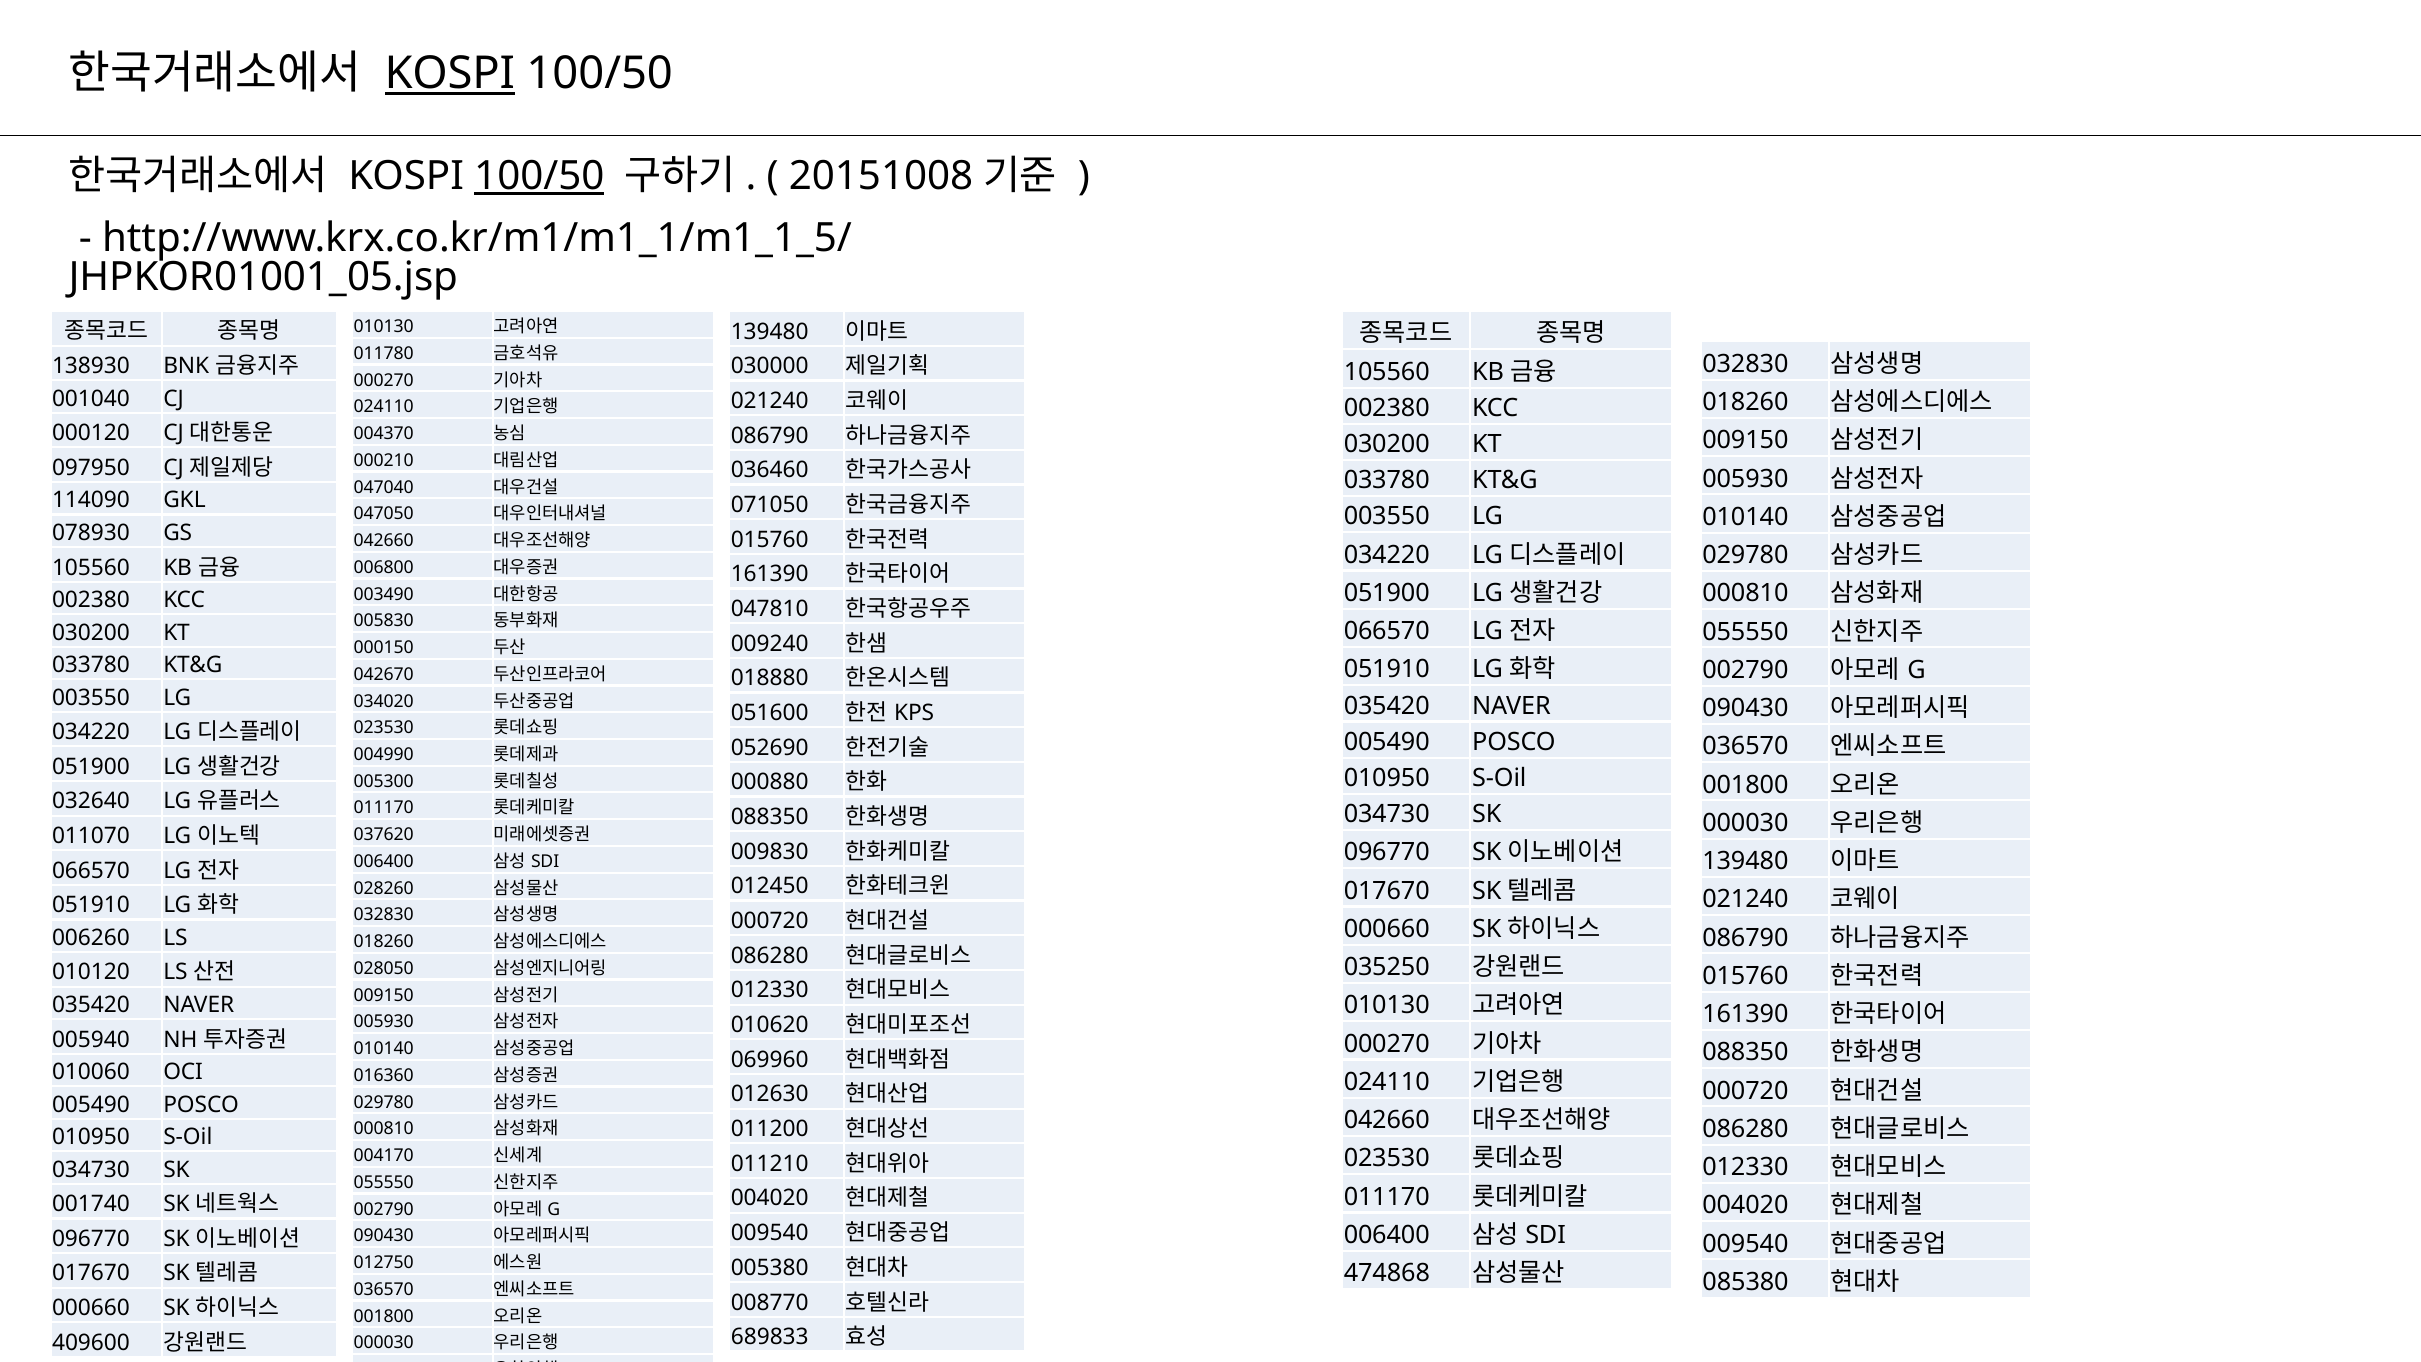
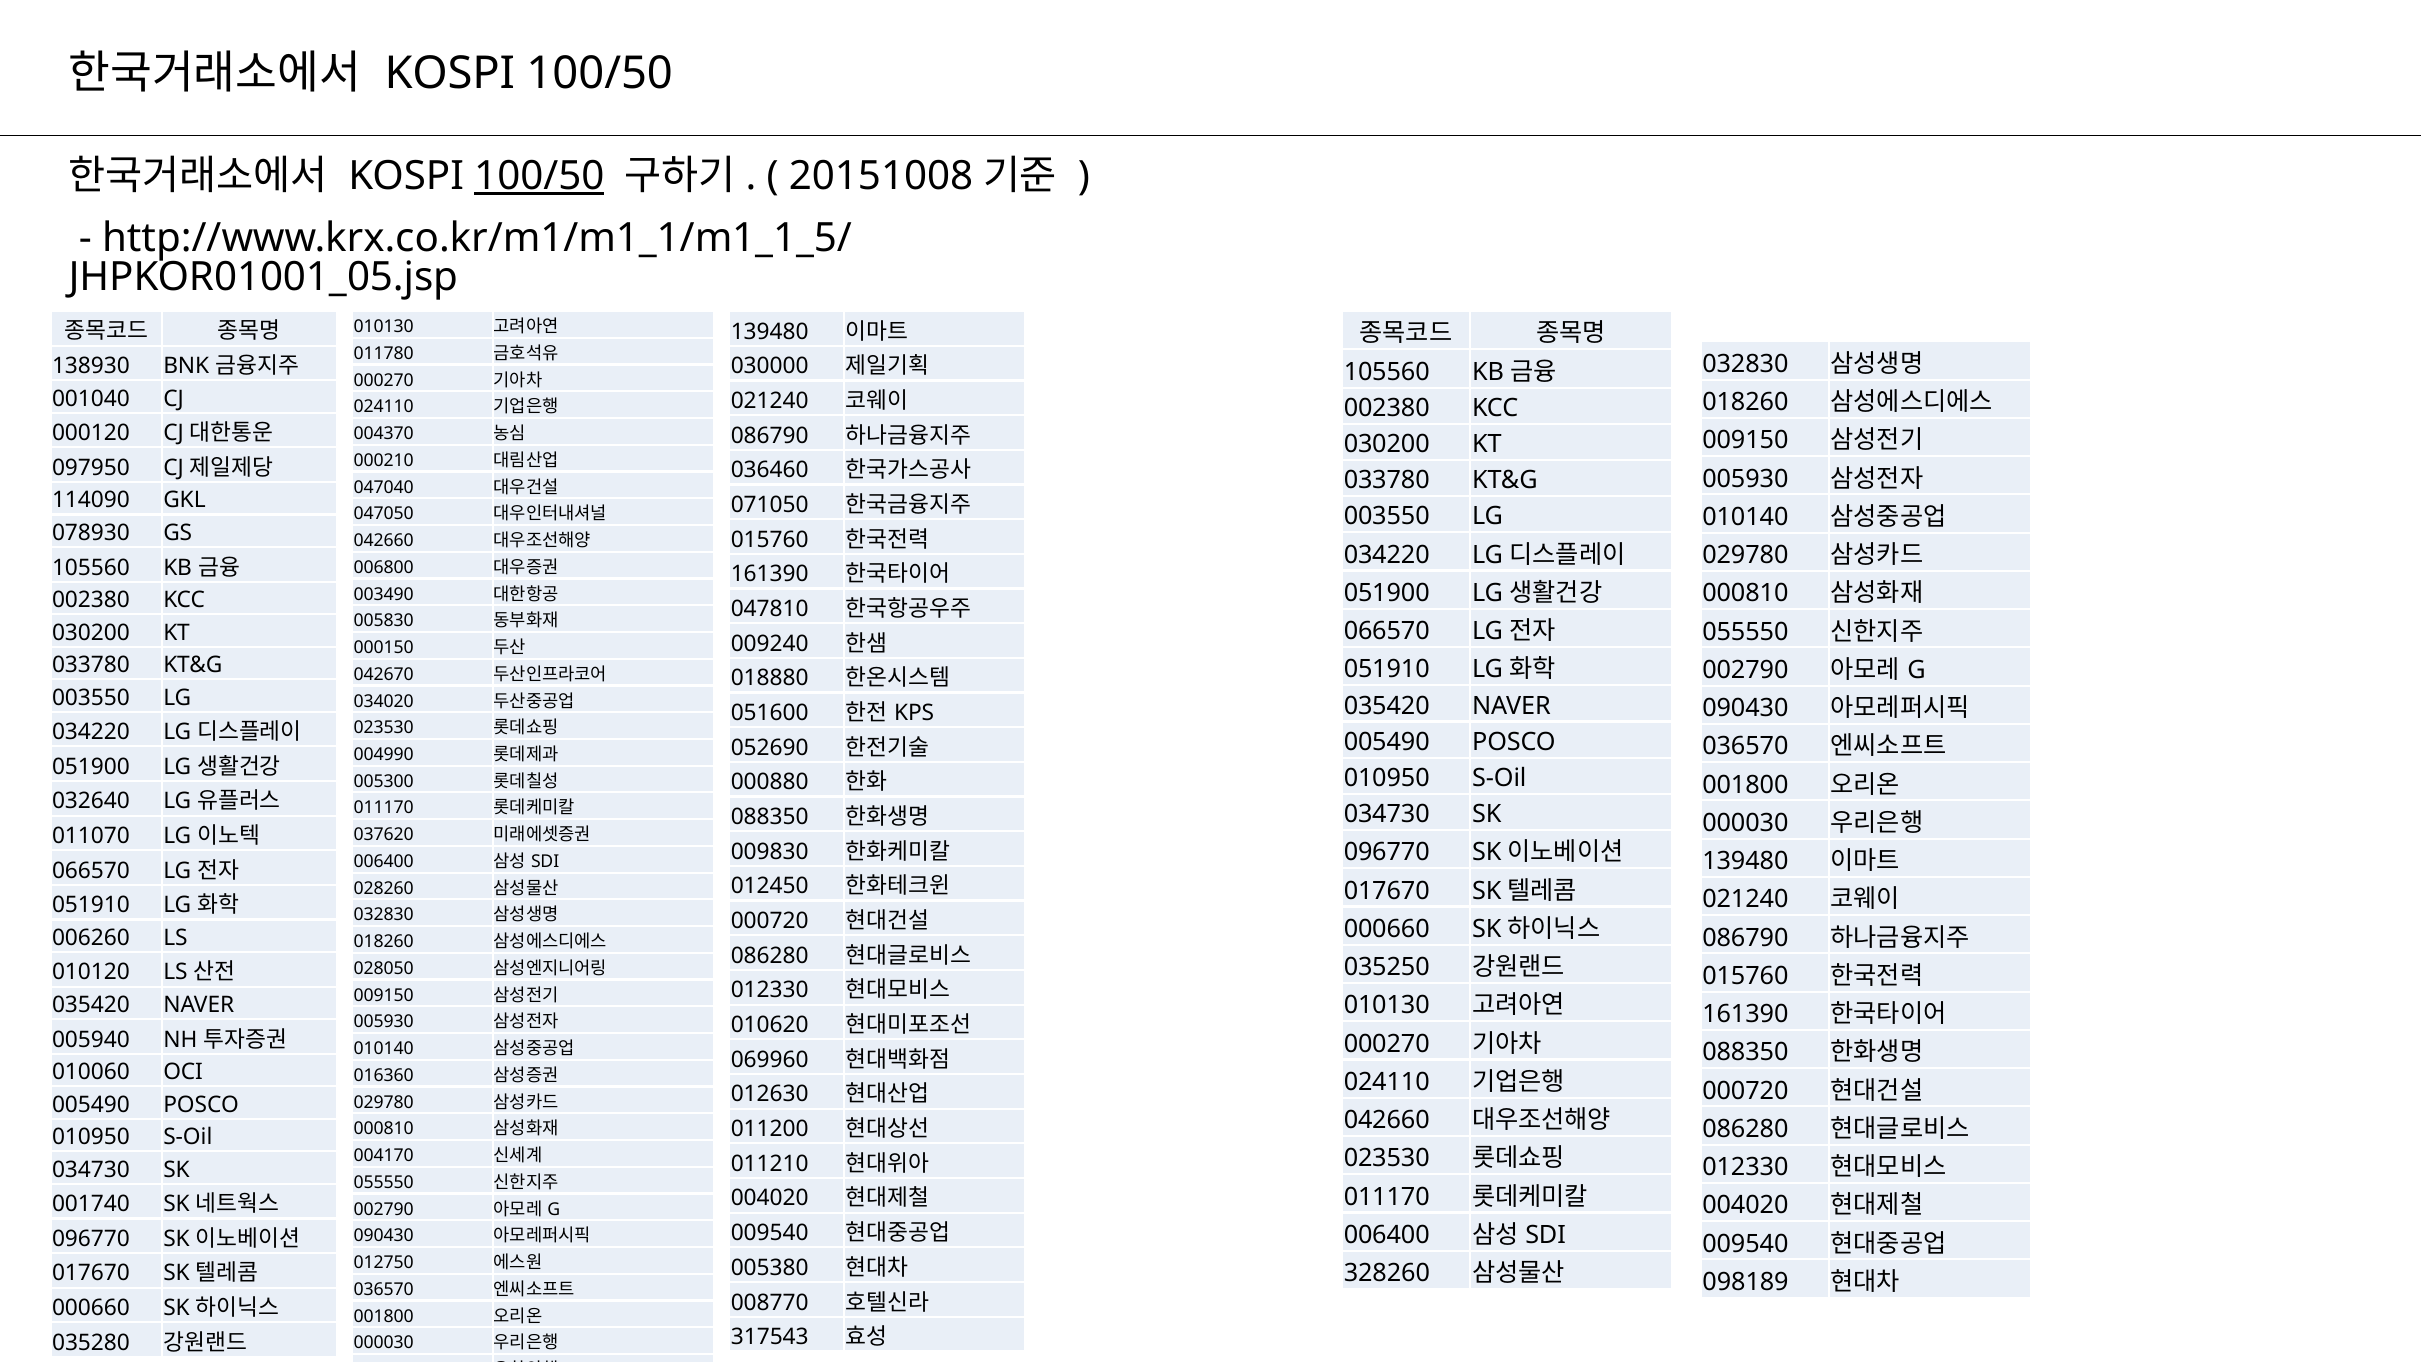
KOSPI underline: present -> none (450, 74)
474868: 474868 -> 328260 (1387, 1273)
085380: 085380 -> 098189 (1746, 1282)
689833: 689833 -> 317543 (770, 1337)
409600: 409600 -> 035280 (91, 1343)
